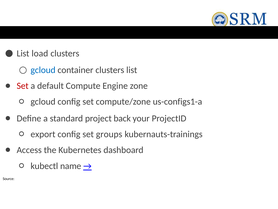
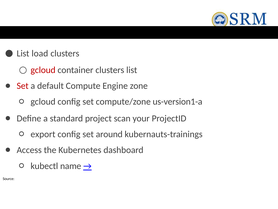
gcloud colour: blue -> red (43, 70)
us-configs1-a: us-configs1-a -> us-version1-a (178, 101)
back: back -> scan (122, 118)
groups: groups -> around (109, 134)
